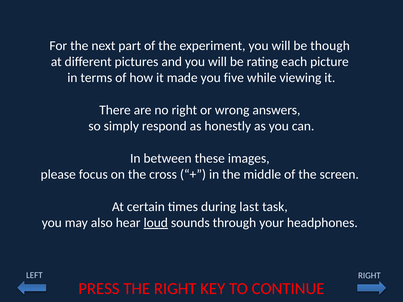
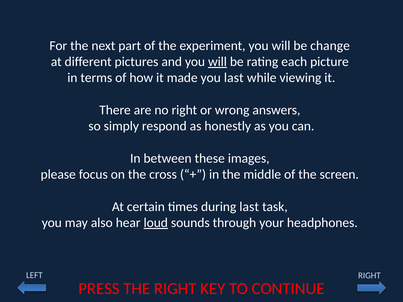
though: though -> change (330, 46)
will underline: none -> present (217, 62)
you five: five -> last (234, 78)
